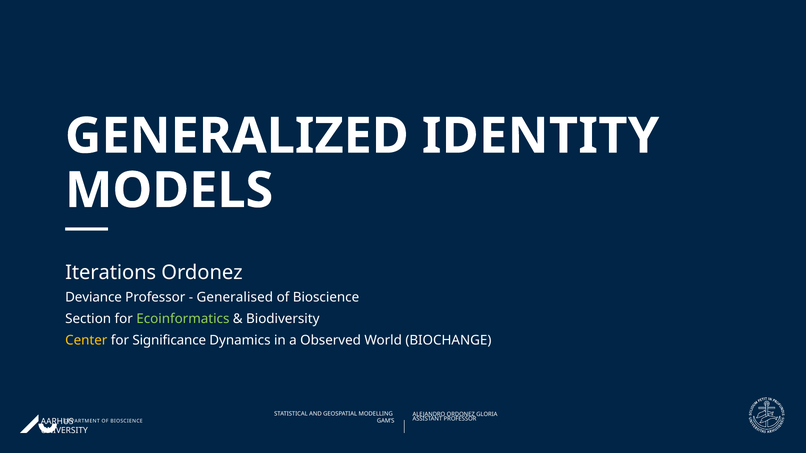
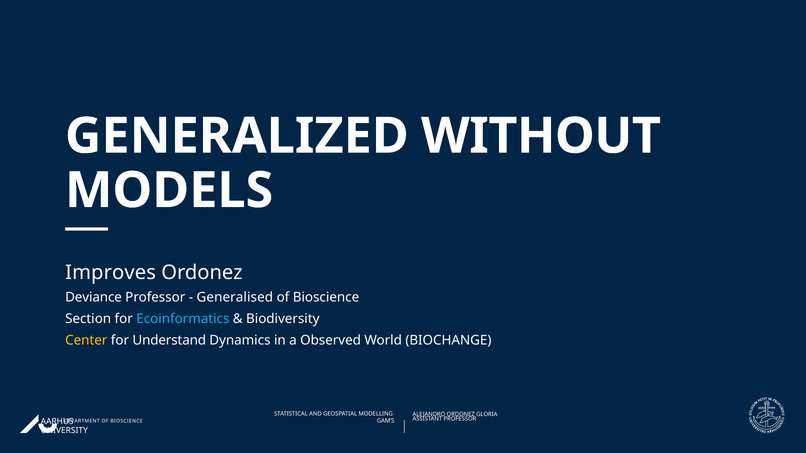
IDENTITY: IDENTITY -> WITHOUT (541, 136)
Iterations: Iterations -> Improves (111, 273)
Ecoinformatics colour: light green -> light blue (183, 319)
Significance: Significance -> Understand (169, 340)
